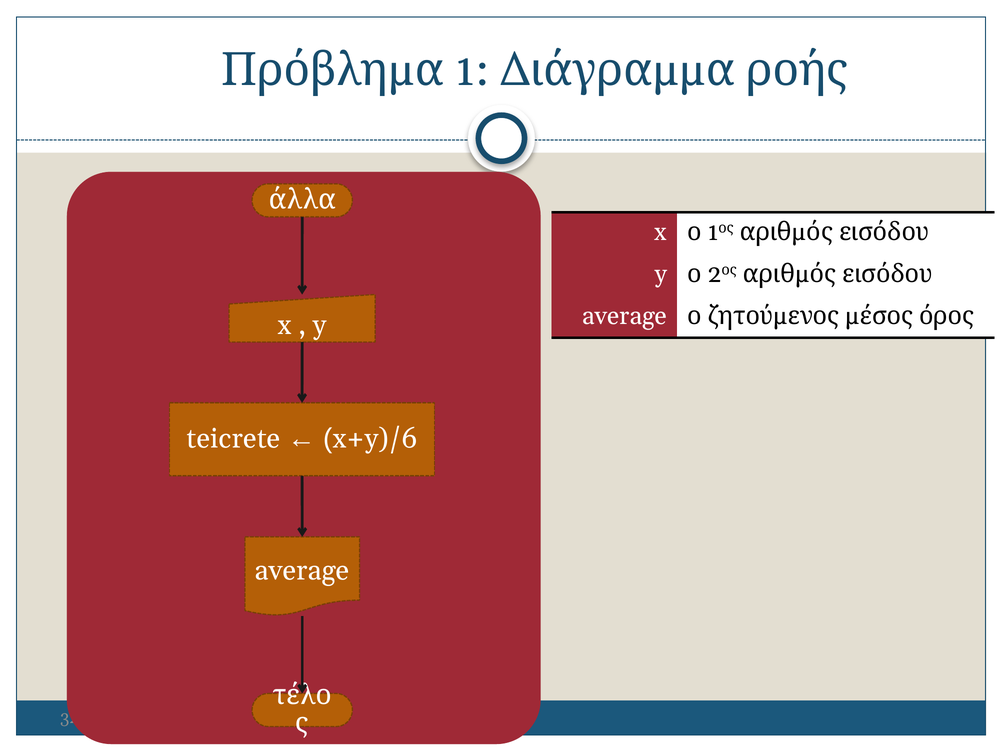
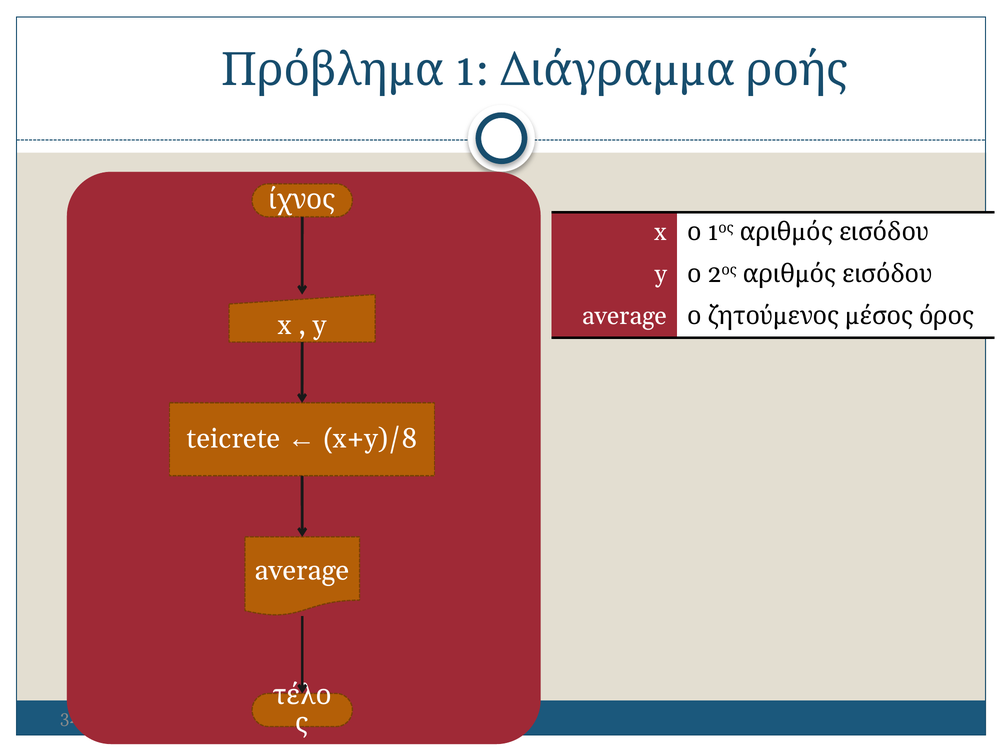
άλλα: άλλα -> ίχνος (302, 200)
x+y)/6: x+y)/6 -> x+y)/8 (375, 439)
